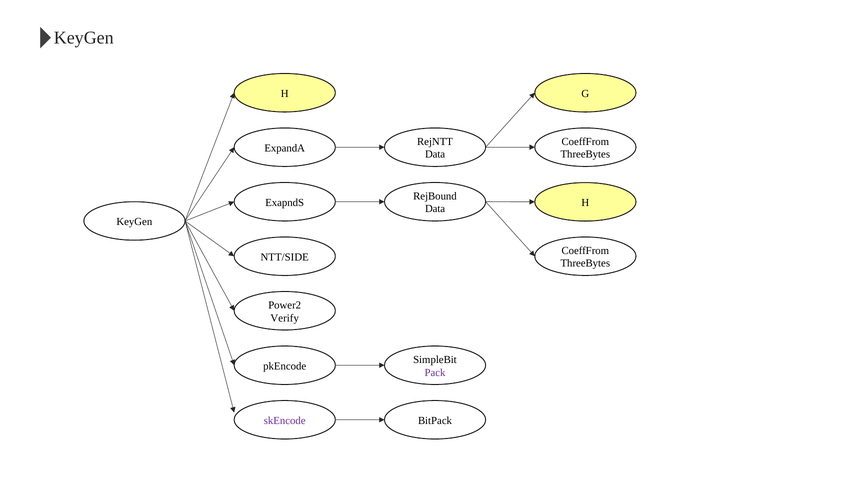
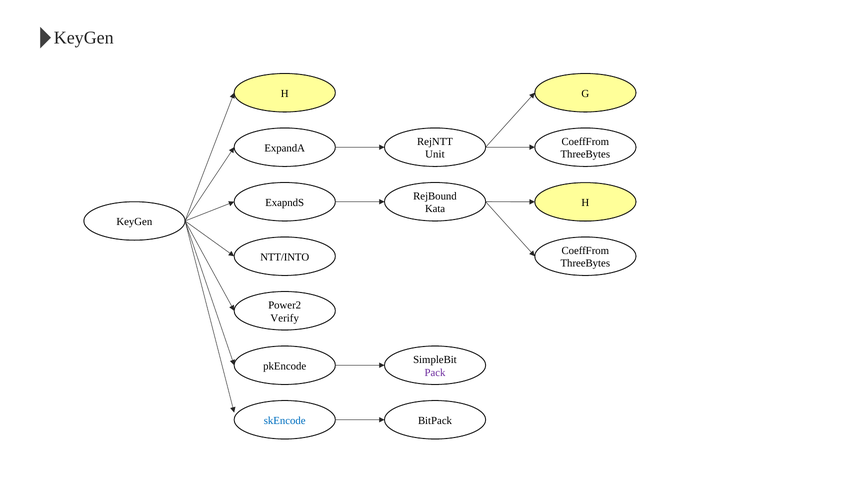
Data: Data -> Unit (435, 154)
Data: Data -> Kata (435, 209)
NTT/SIDE: NTT/SIDE -> NTT/INTO (285, 257)
skEncode colour: purple -> blue (285, 420)
